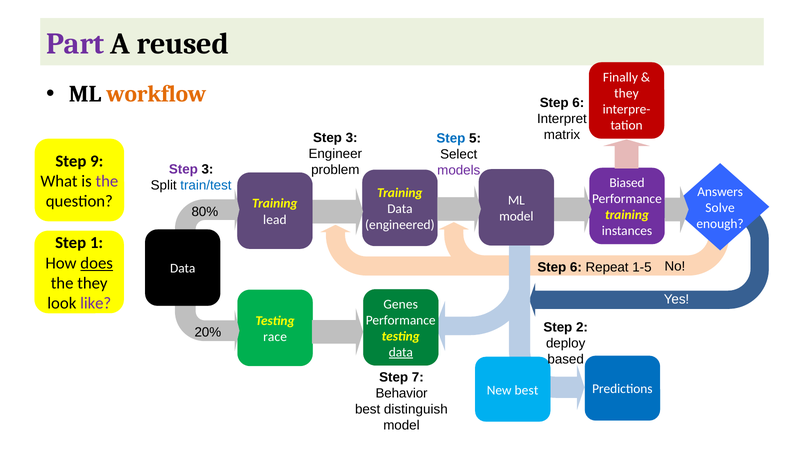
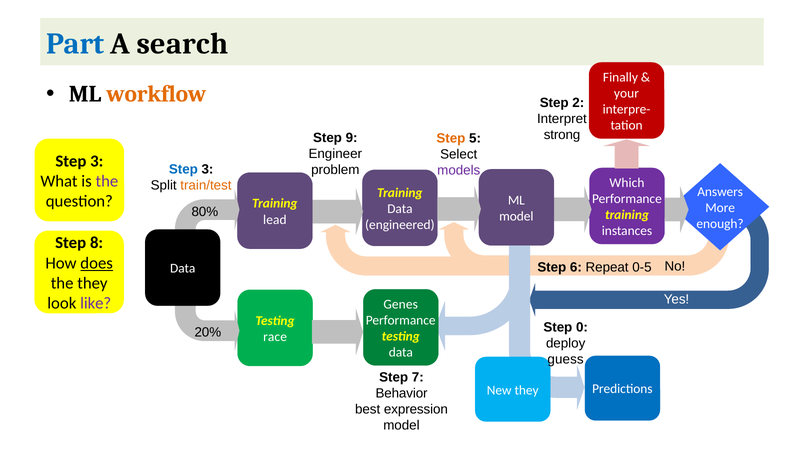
Part colour: purple -> blue (75, 44)
reused: reused -> search (183, 44)
they: they -> your (626, 93)
6: 6 -> 2 (578, 103)
matrix: matrix -> strong (562, 135)
3: 3 -> 9 (352, 138)
Step colour: blue -> orange (451, 138)
9: 9 -> 3 (97, 161)
Step colour: purple -> blue (183, 169)
Biased: Biased -> Which (627, 183)
train/test colour: blue -> orange (206, 185)
Solve: Solve -> More (720, 208)
1: 1 -> 8 (97, 243)
1-5: 1-5 -> 0-5 (642, 267)
2: 2 -> 0 (582, 328)
data underline: present -> none (401, 353)
based: based -> guess (566, 360)
New best: best -> they (527, 390)
distinguish: distinguish -> expression (416, 410)
